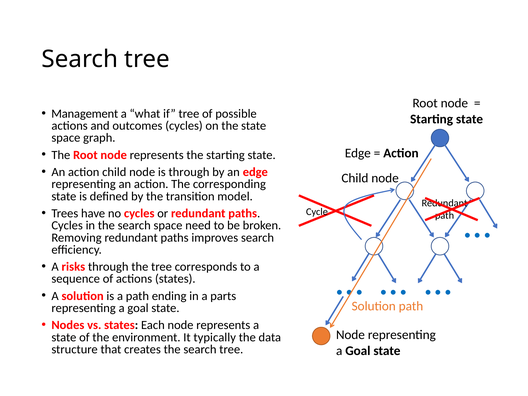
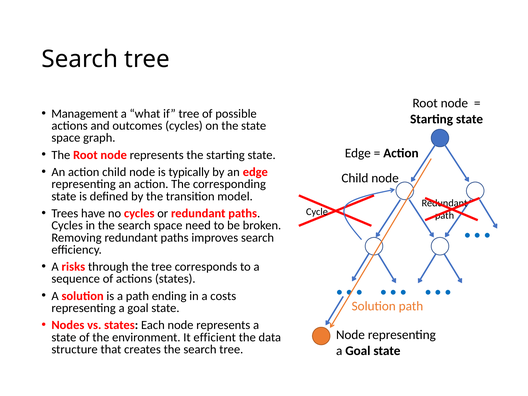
is through: through -> typically (189, 172)
parts: parts -> costs (223, 296)
typically: typically -> efficient (215, 337)
